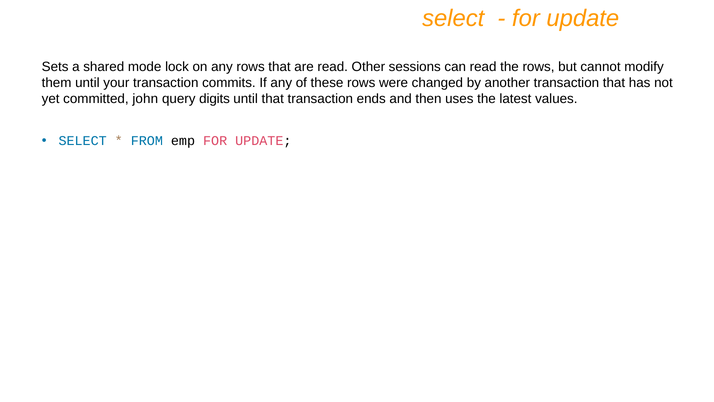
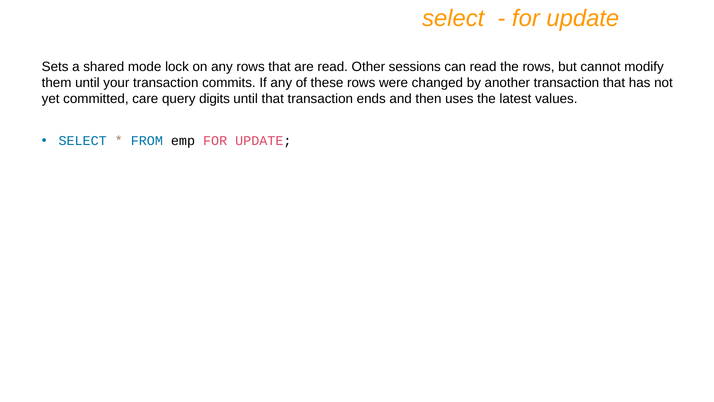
john: john -> care (145, 99)
